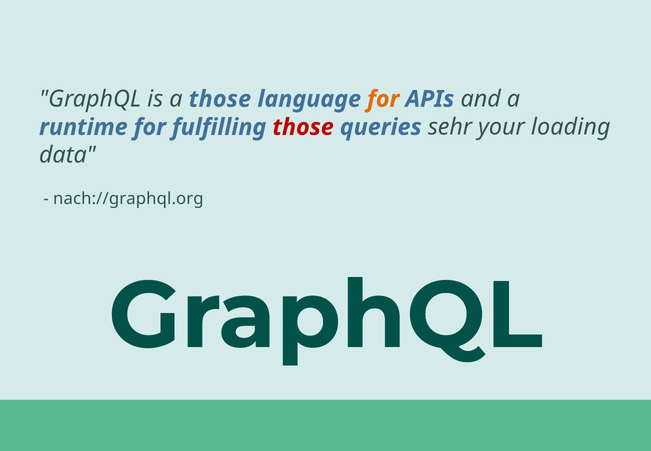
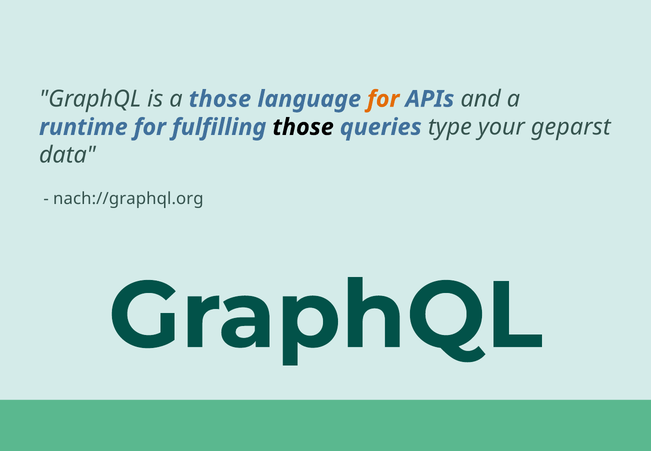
those colour: red -> black (303, 127)
sehr: sehr -> type (450, 127)
loading: loading -> geparst (571, 127)
